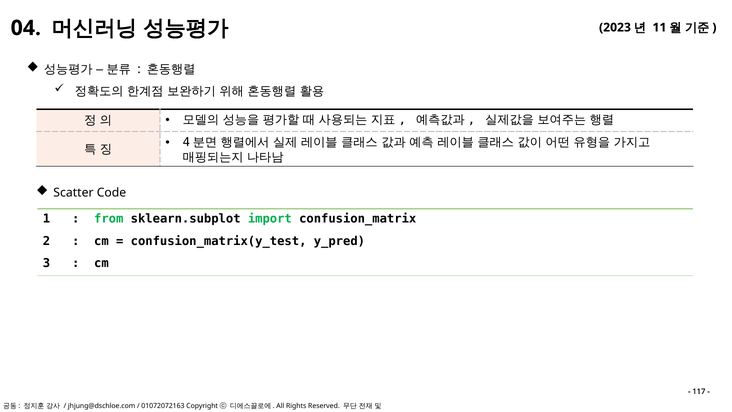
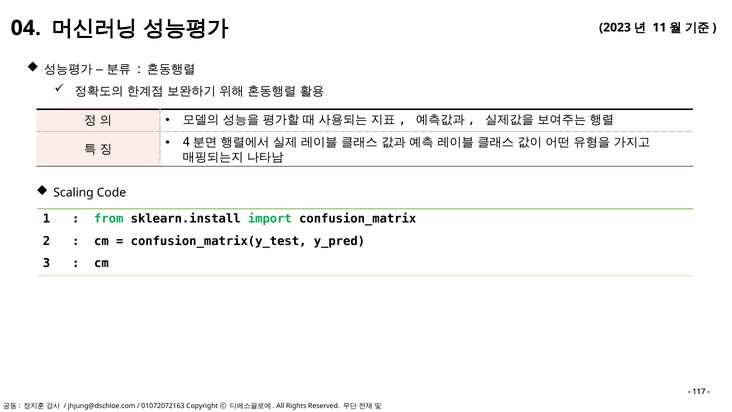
Scatter: Scatter -> Scaling (74, 193)
sklearn.subplot: sklearn.subplot -> sklearn.install (186, 219)
